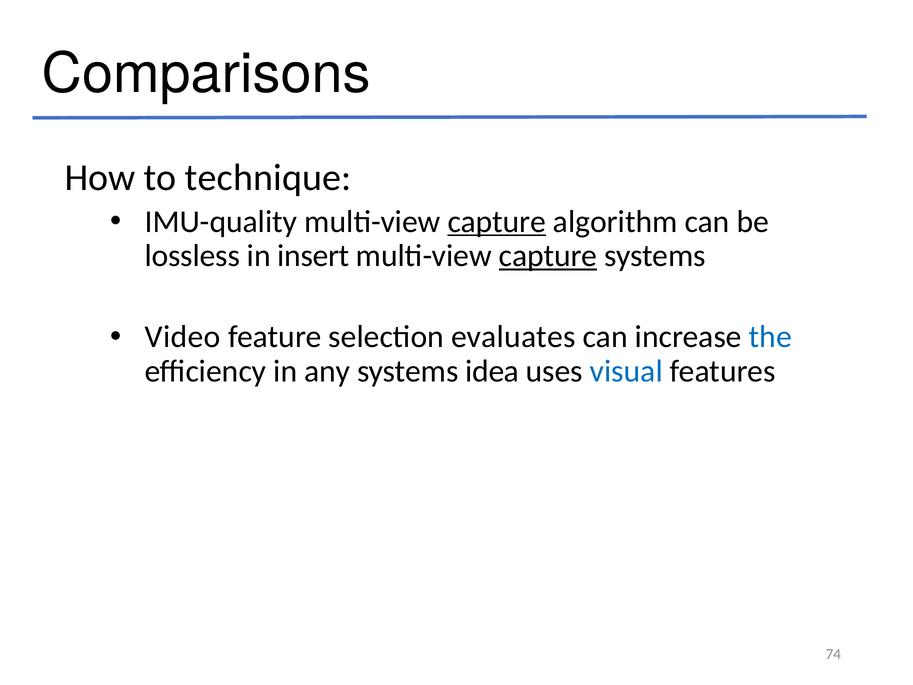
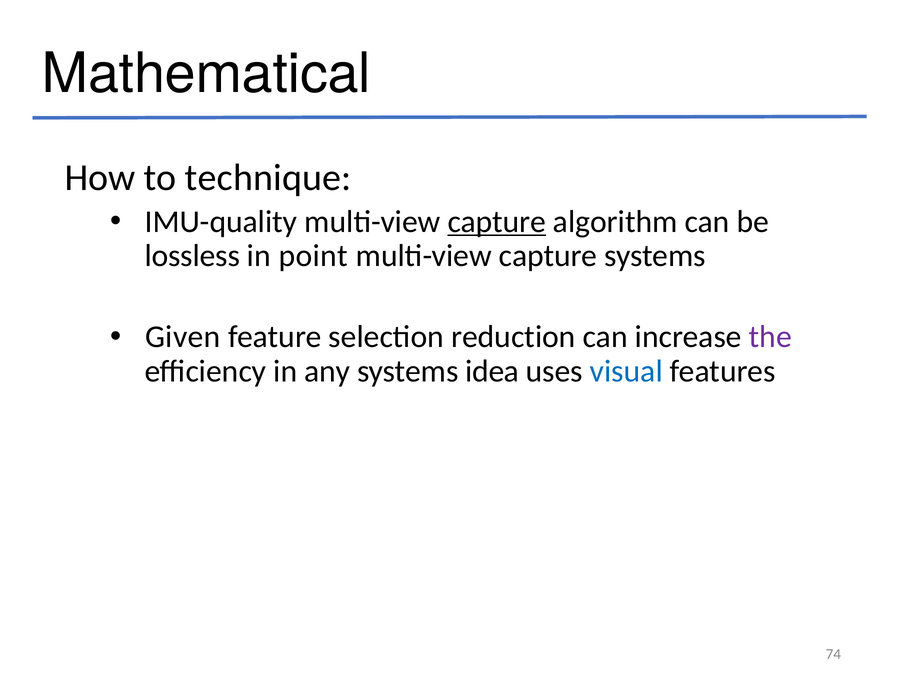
Comparisons: Comparisons -> Mathematical (206, 74)
insert: insert -> point (313, 256)
capture underline: present -> none (548, 256)
Video: Video -> Given (183, 337)
evaluates: evaluates -> reduction (513, 337)
the colour: blue -> purple (770, 337)
